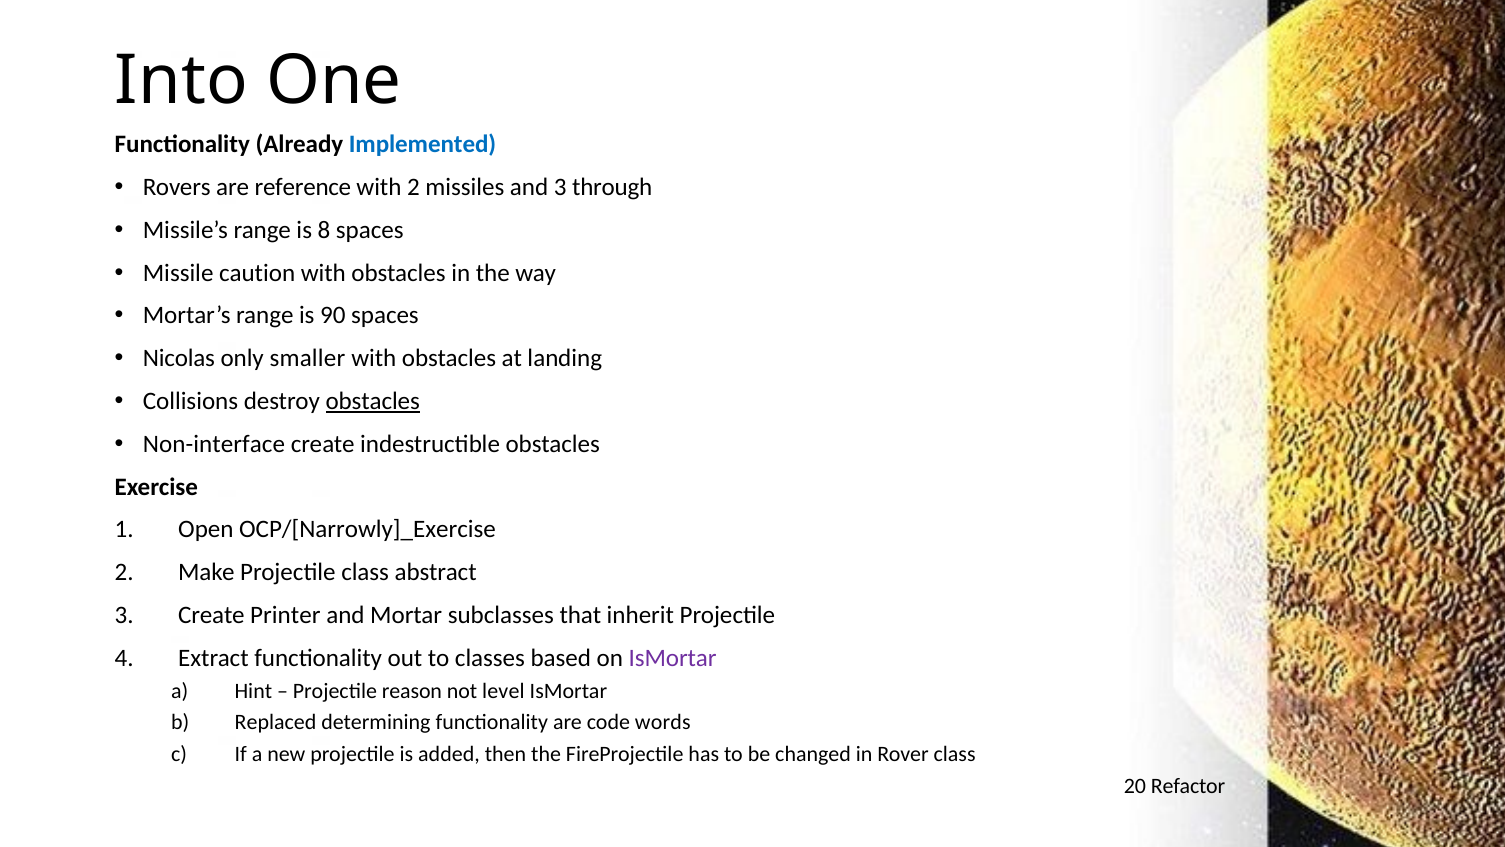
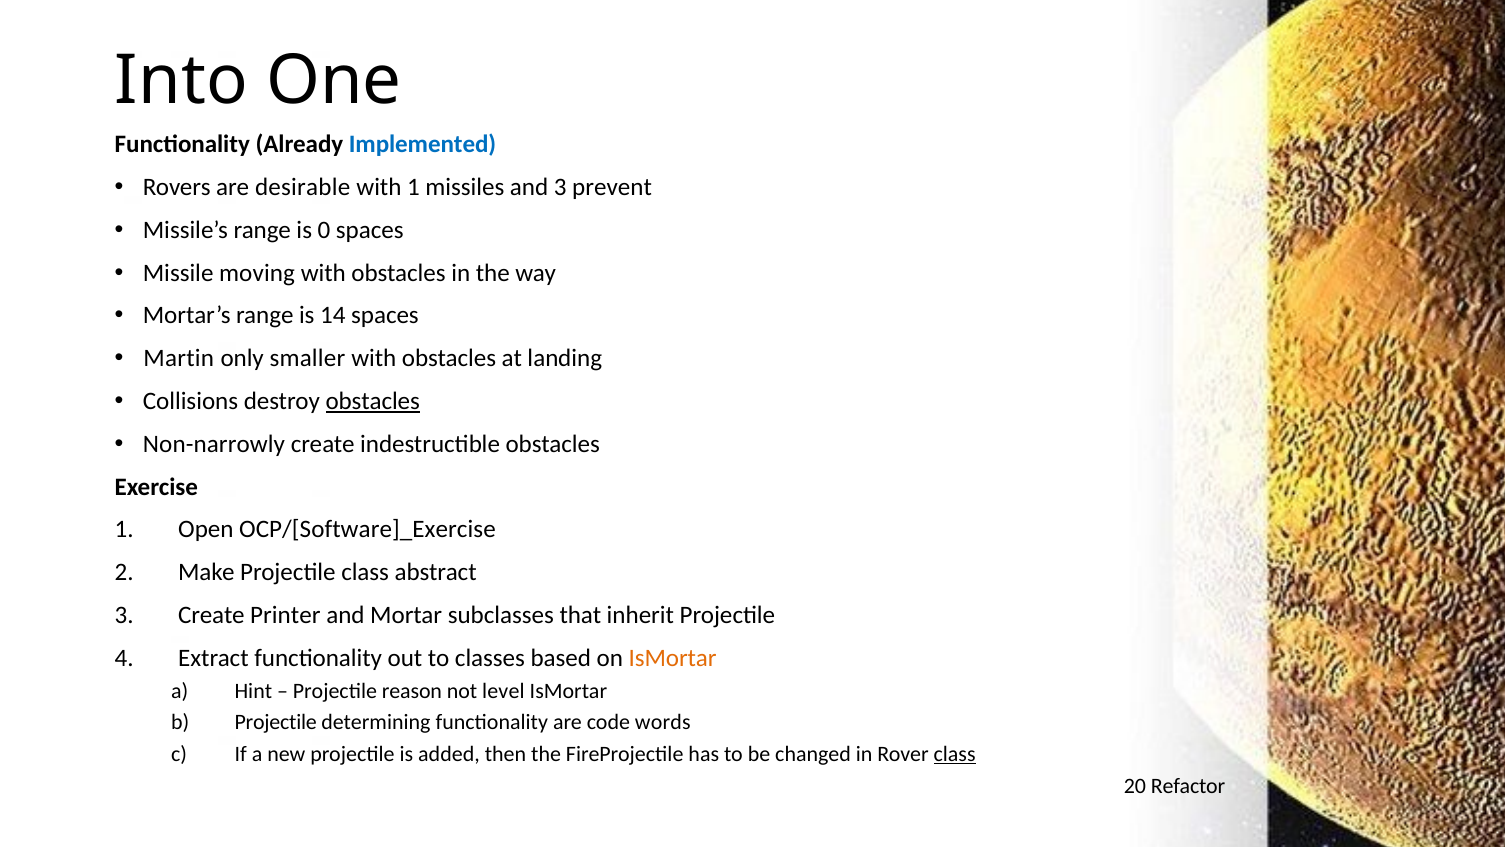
reference: reference -> desirable (303, 187)
with 2: 2 -> 1 (414, 187)
through: through -> prevent (612, 187)
8: 8 -> 0 (324, 230)
caution: caution -> moving (257, 273)
90: 90 -> 14 (333, 316)
Nicolas: Nicolas -> Martin (179, 358)
Non-interface: Non-interface -> Non-narrowly (214, 444)
OCP/[Narrowly]_Exercise: OCP/[Narrowly]_Exercise -> OCP/[Software]_Exercise (367, 529)
IsMortar colour: purple -> orange (673, 658)
Replaced: Replaced -> Projectile (276, 722)
class underline: none -> present (955, 754)
